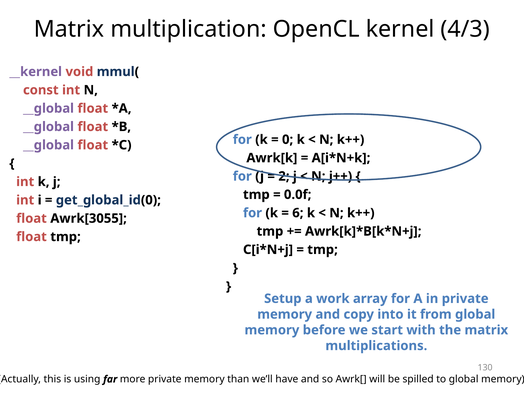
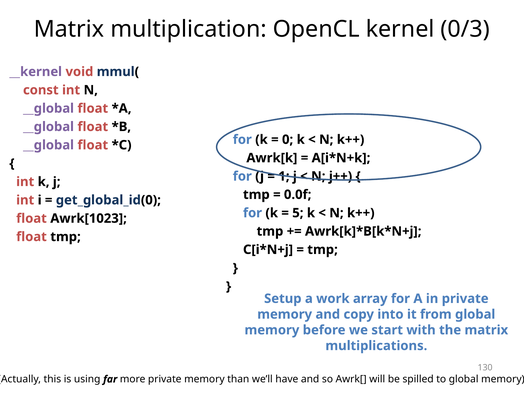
4/3: 4/3 -> 0/3 (465, 29)
2: 2 -> 1 (284, 176)
6: 6 -> 5 (298, 213)
Awrk[3055: Awrk[3055 -> Awrk[1023 (89, 218)
